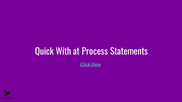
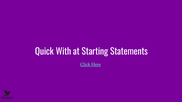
Process: Process -> Starting (95, 52)
